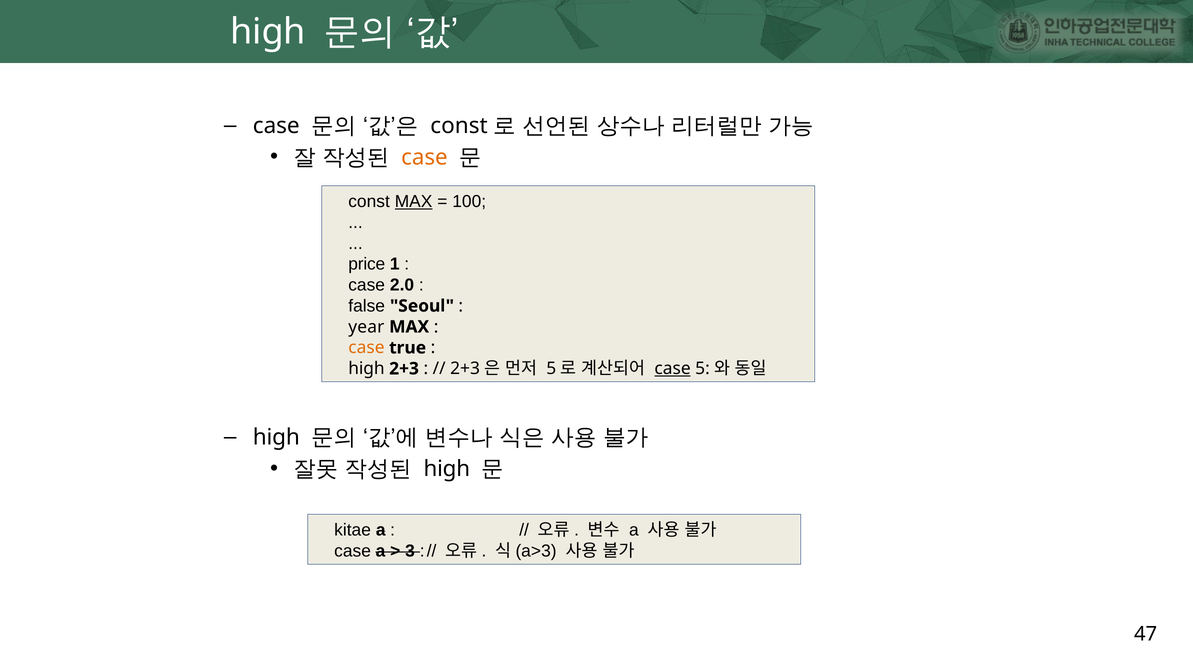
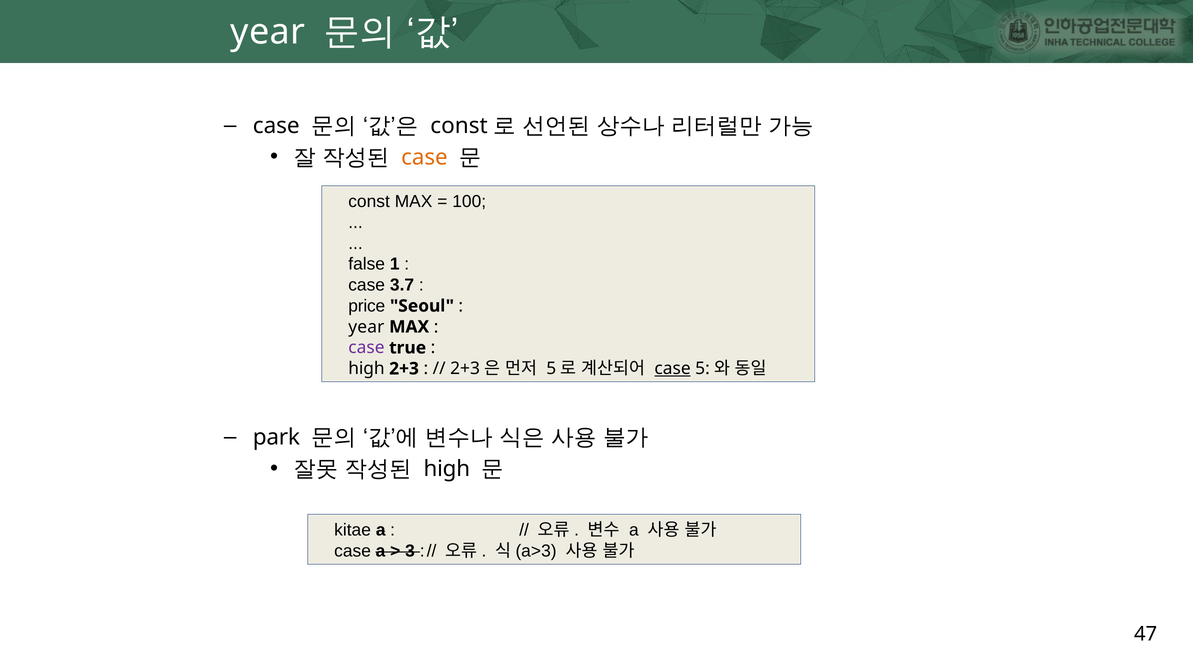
high: high -> year (268, 32)
MAX underline: present -> none (414, 202)
price: price -> false (367, 264)
2.0: 2.0 -> 3.7 (402, 285)
false: false -> price (367, 306)
case colour: orange -> purple (366, 348)
high: high -> park (276, 437)
